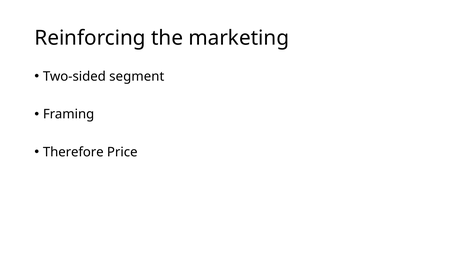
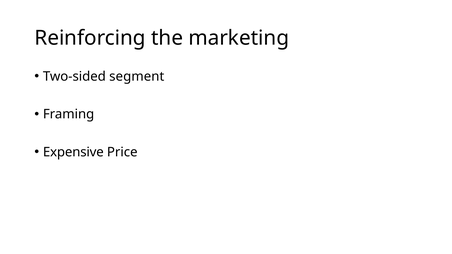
Therefore: Therefore -> Expensive (73, 152)
